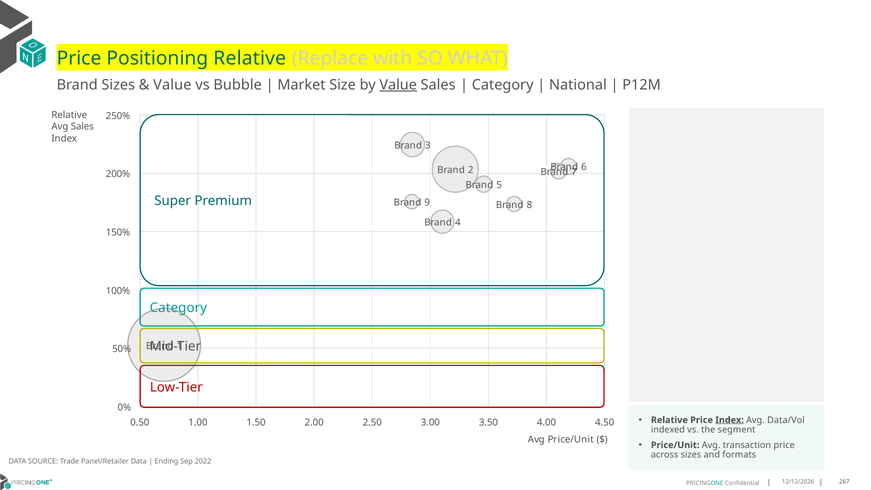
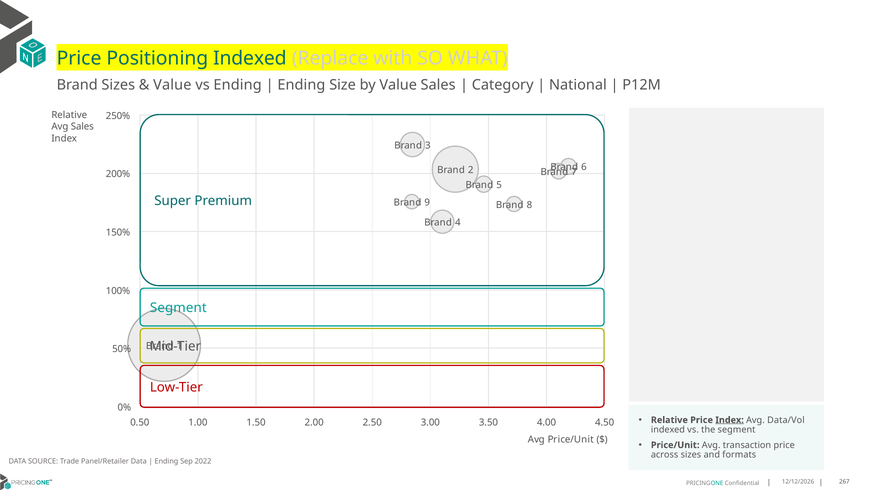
Positioning Relative: Relative -> Indexed (250, 59)
vs Bubble: Bubble -> Ending (238, 85)
Market: Market -> Ending (301, 85)
Value underline: present -> none (398, 85)
Category: Category -> Segment (178, 308)
